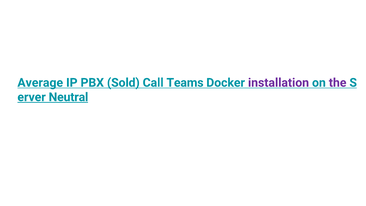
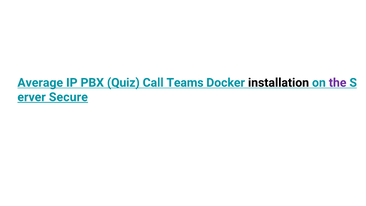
Sold: Sold -> Quiz (123, 83)
installation colour: purple -> black (279, 83)
Neutral: Neutral -> Secure (68, 97)
